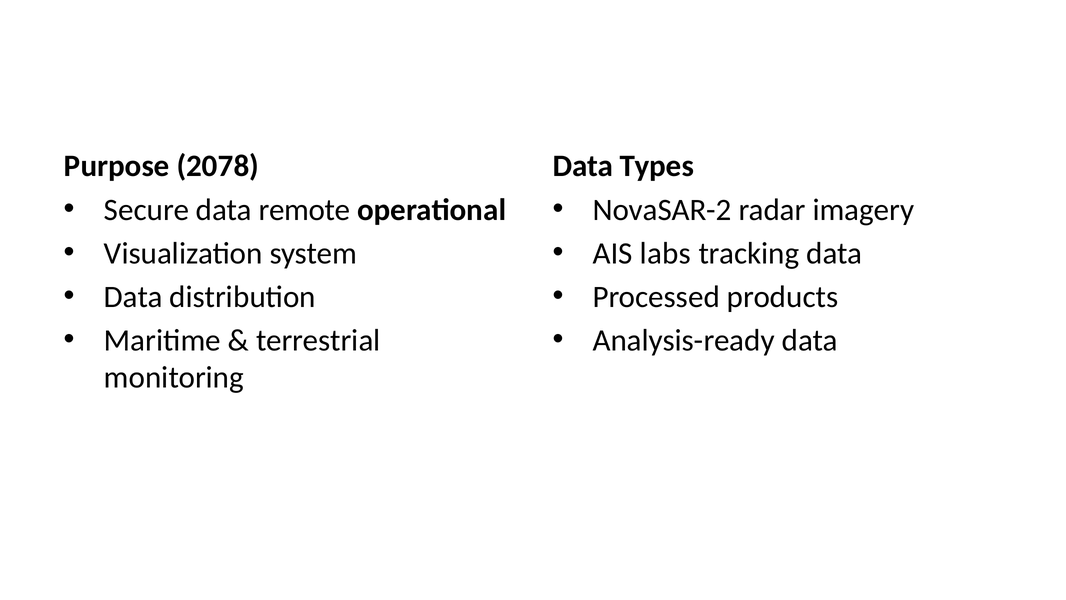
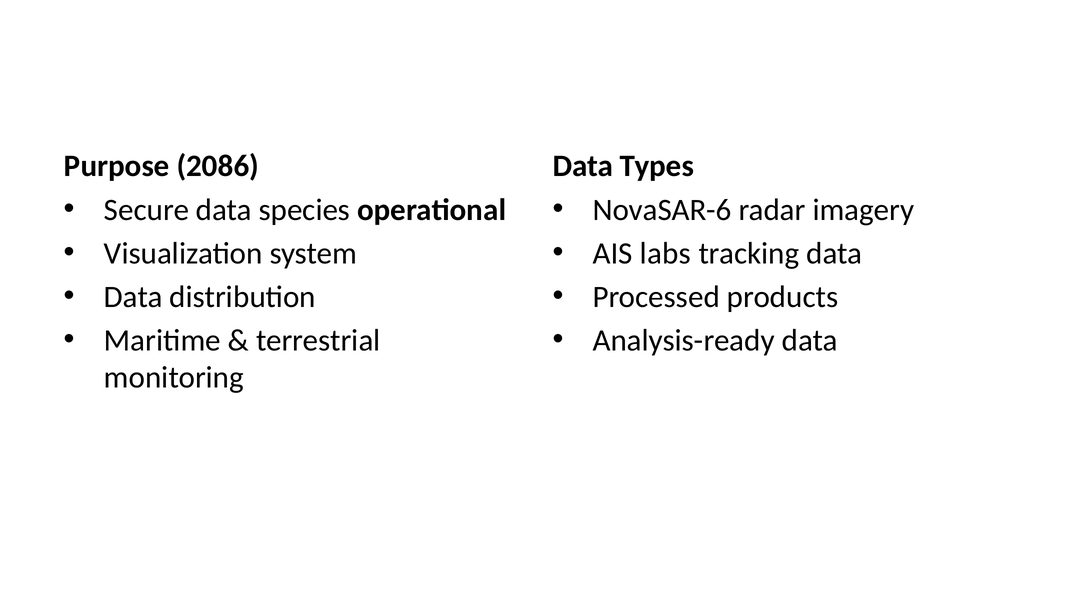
2078: 2078 -> 2086 (218, 166)
remote: remote -> species (304, 210)
NovaSAR-2: NovaSAR-2 -> NovaSAR-6 (662, 210)
